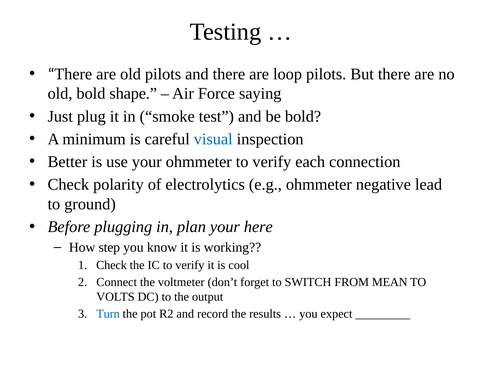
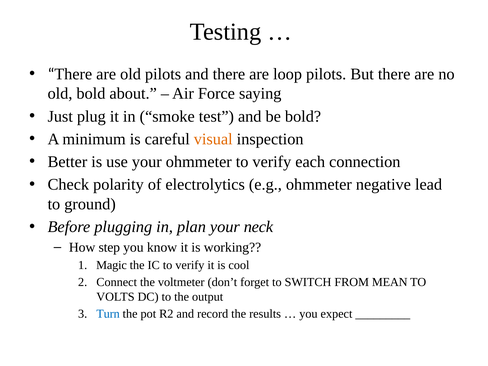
shape: shape -> about (133, 94)
visual colour: blue -> orange (213, 139)
here: here -> neck (258, 227)
Check: Check -> Magic (112, 265)
